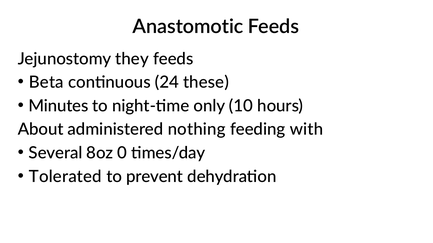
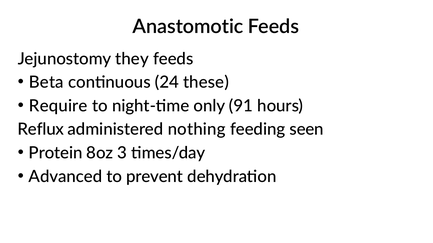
Minutes: Minutes -> Require (58, 106)
10: 10 -> 91 (241, 106)
About: About -> Reflux (41, 130)
with: with -> seen (307, 130)
Several: Several -> Protein (56, 153)
0: 0 -> 3 (122, 153)
Tolerated: Tolerated -> Advanced (65, 177)
